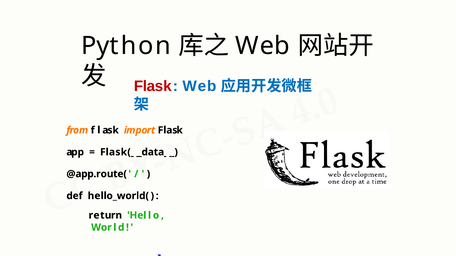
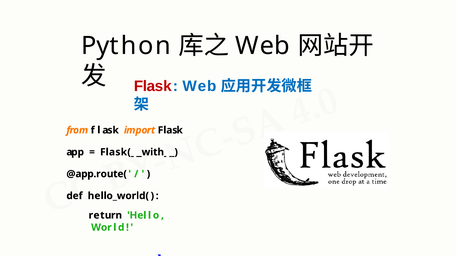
data: data -> with (153, 152)
